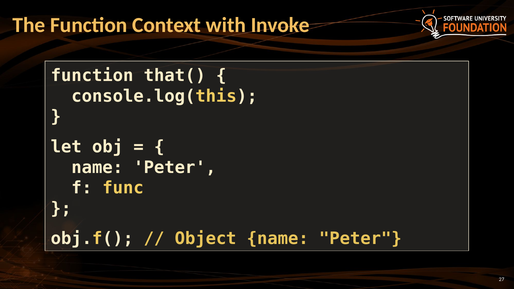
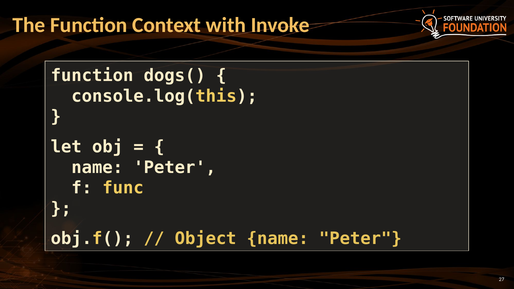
that(: that( -> dogs( (175, 76)
